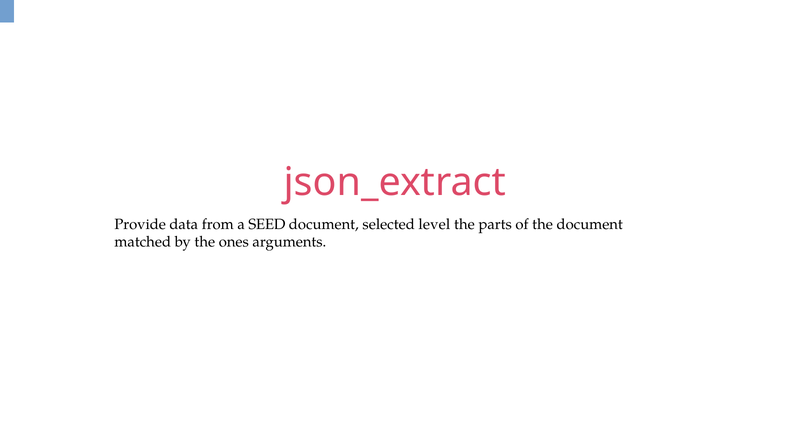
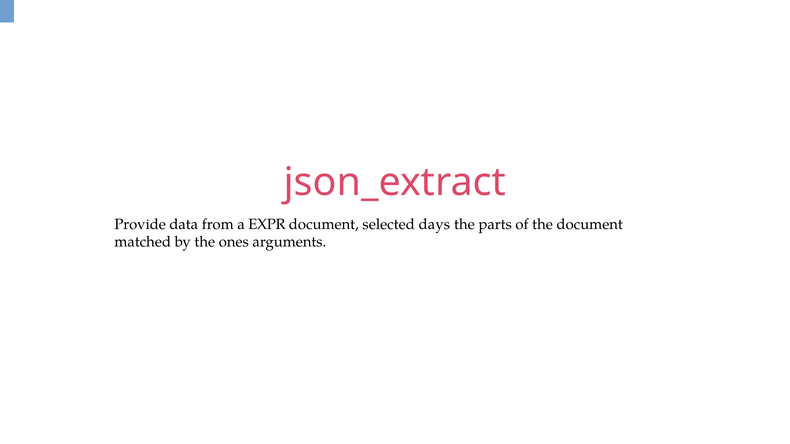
SEED: SEED -> EXPR (267, 224)
level: level -> days (434, 224)
